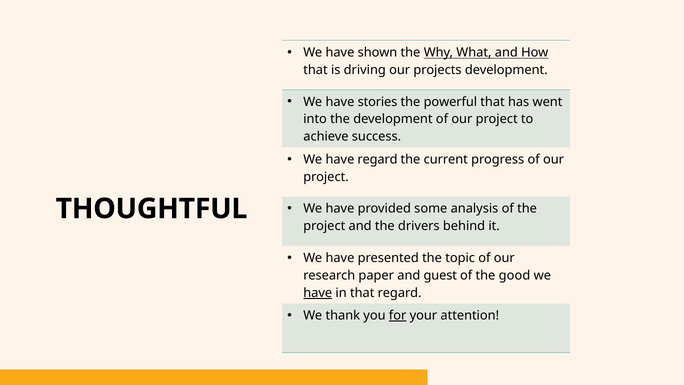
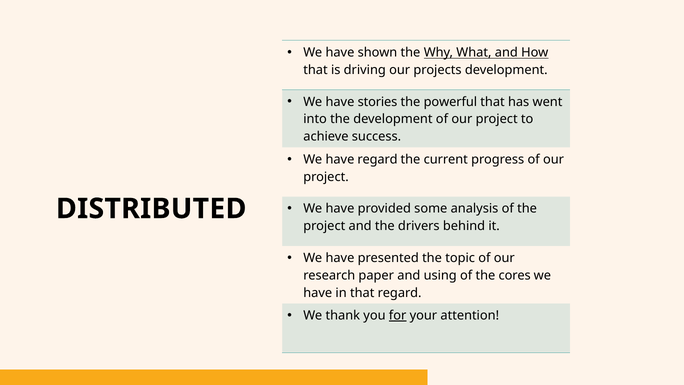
THOUGHTFUL: THOUGHTFUL -> DISTRIBUTED (151, 209)
guest: guest -> using (440, 275)
good: good -> cores (515, 275)
have underline: present -> none (318, 293)
